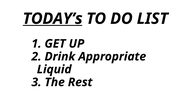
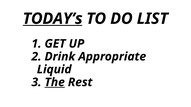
The underline: none -> present (55, 83)
